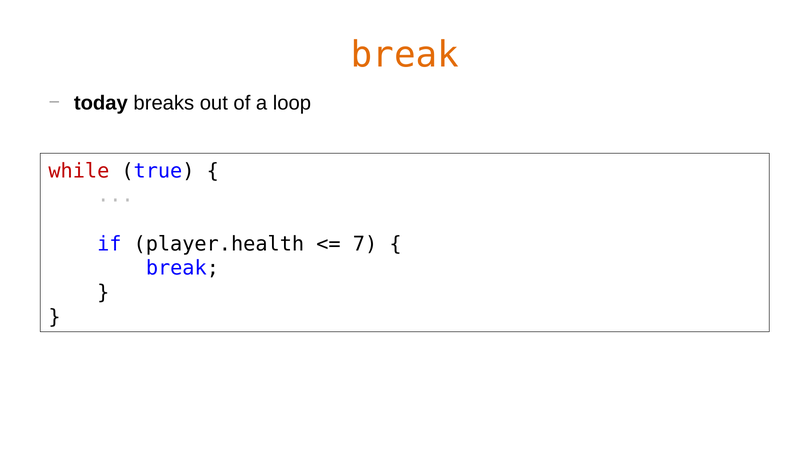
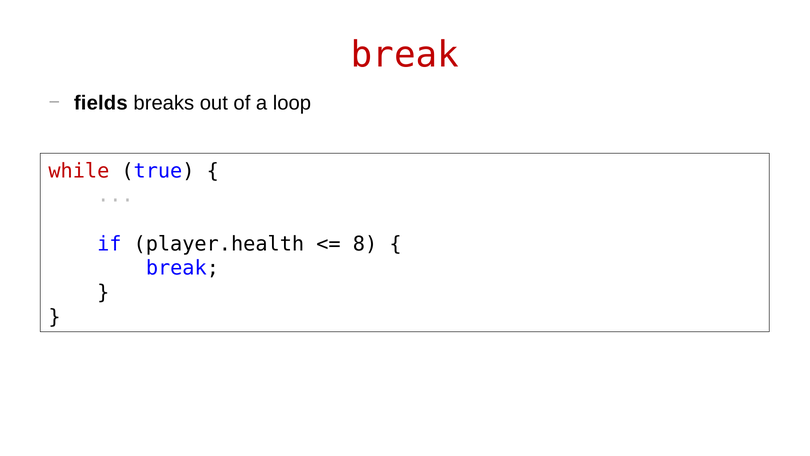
break colour: orange -> red (405, 55)
today: today -> fields (101, 103)
7: 7 -> 8 (365, 244)
